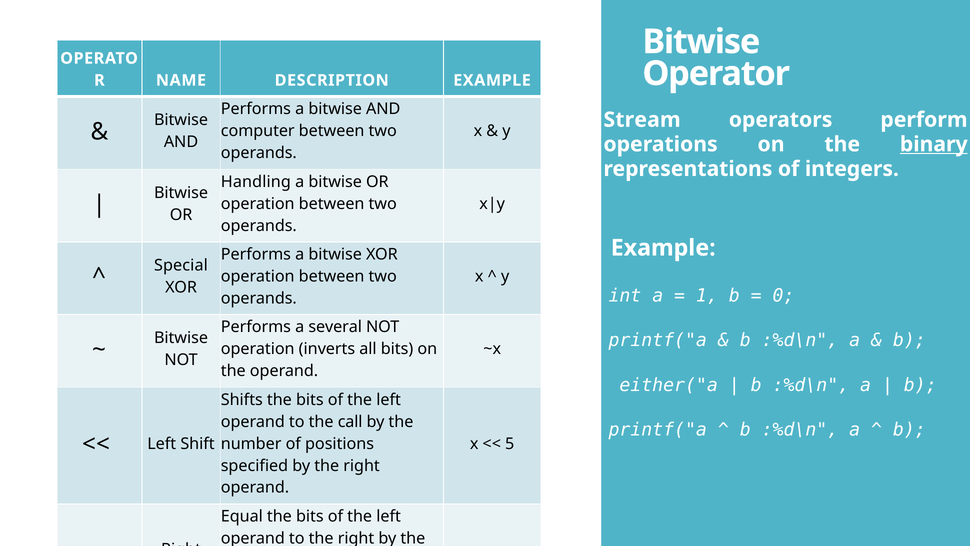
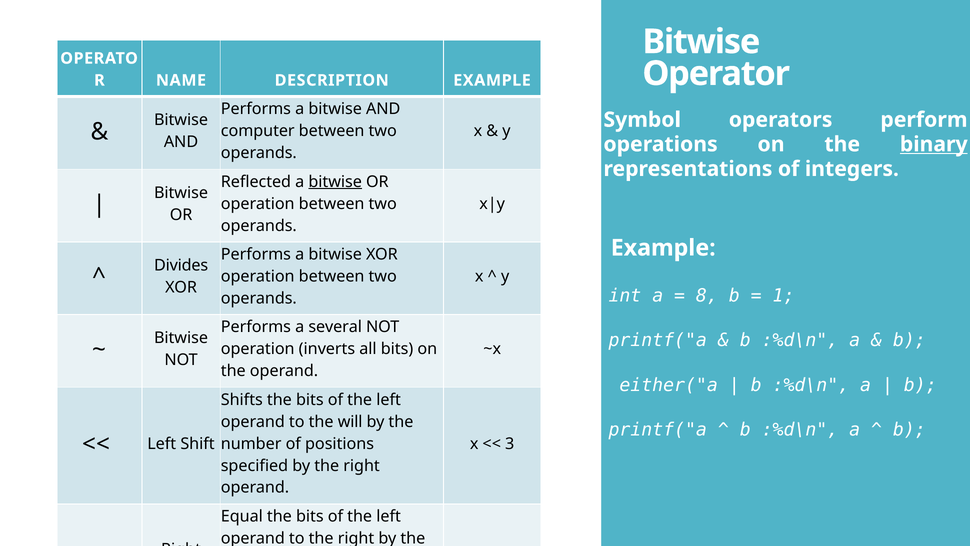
Stream: Stream -> Symbol (642, 120)
Handling: Handling -> Reflected (256, 182)
bitwise underline: none -> present (335, 182)
Special: Special -> Divides (181, 265)
1: 1 -> 8 (707, 295)
0: 0 -> 1 (784, 295)
call: call -> will (350, 421)
5: 5 -> 3 (510, 443)
